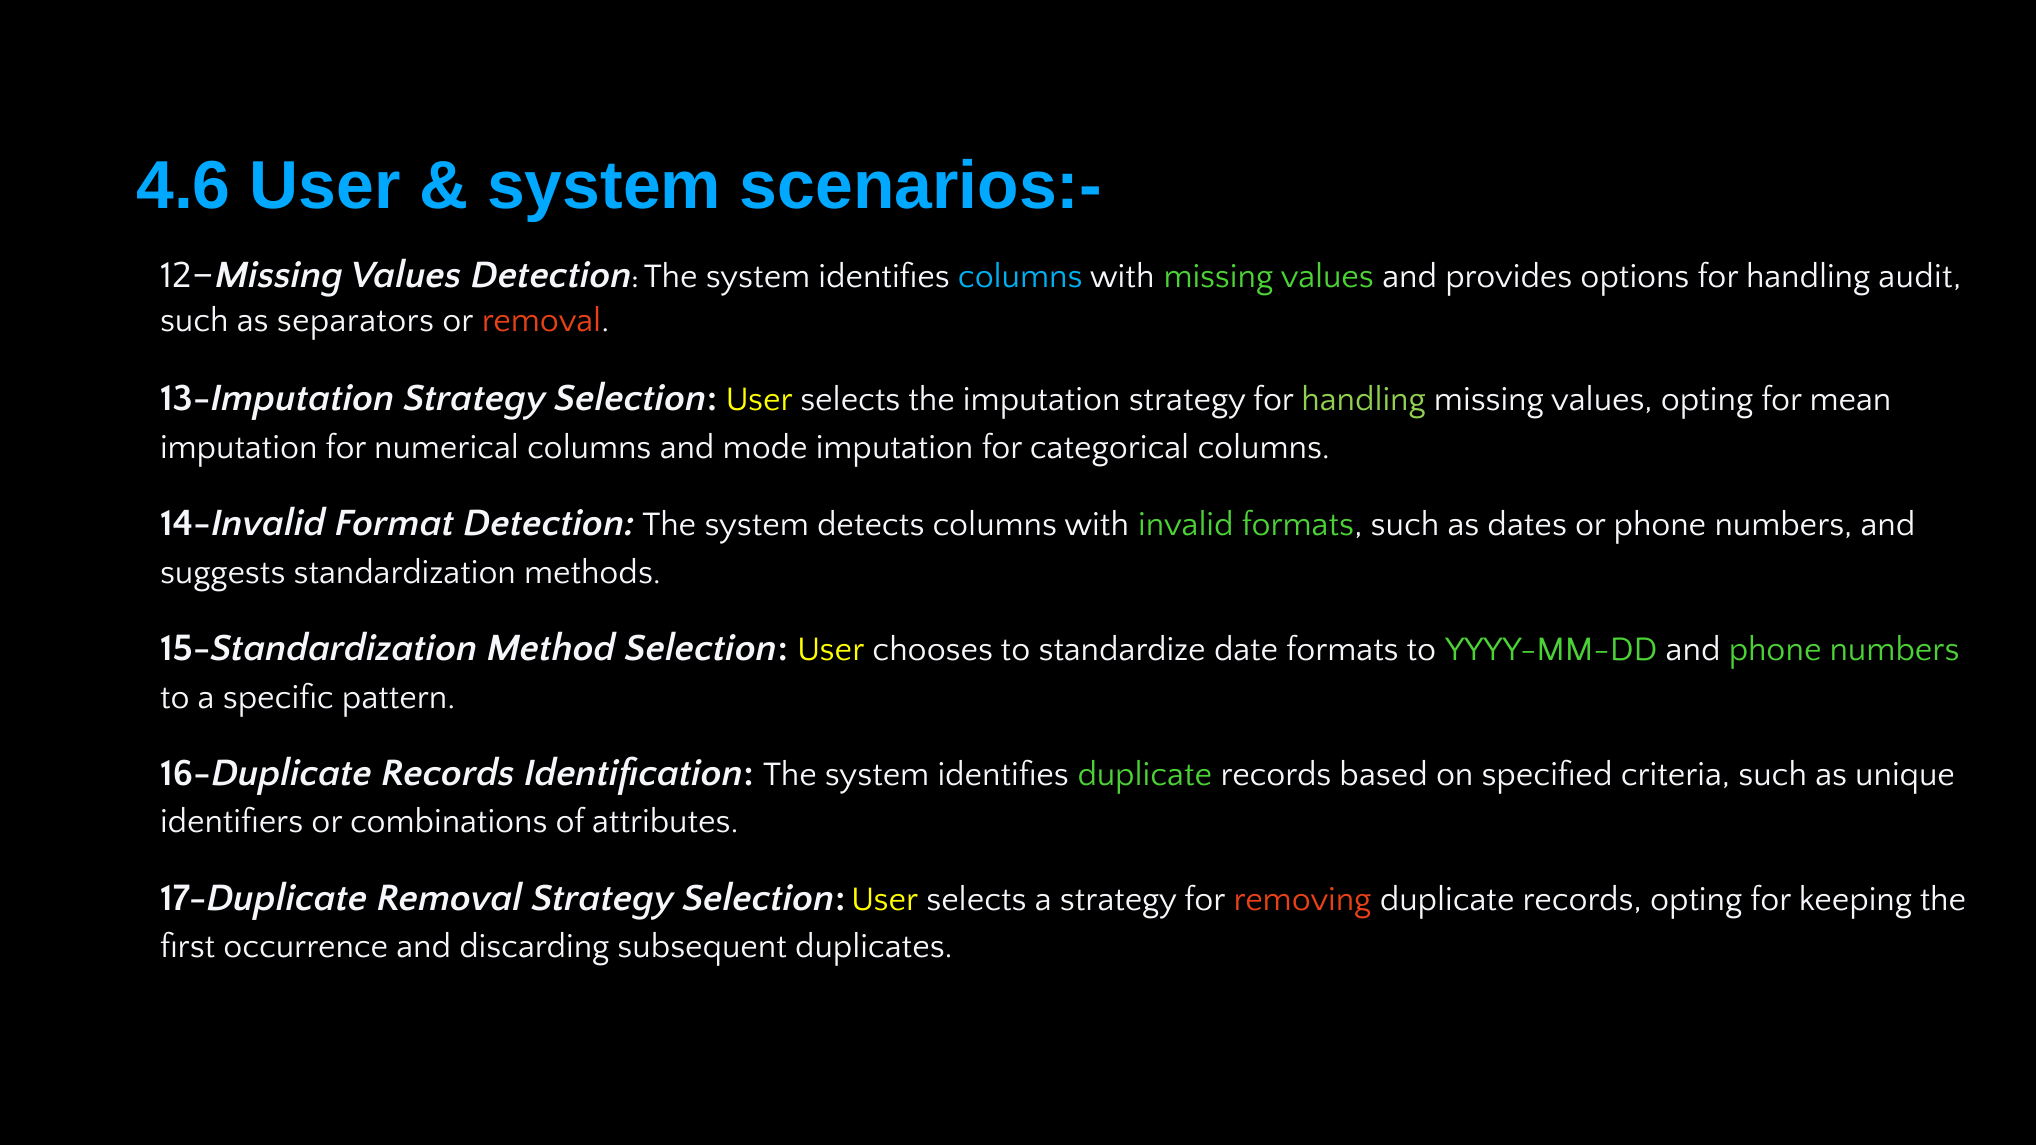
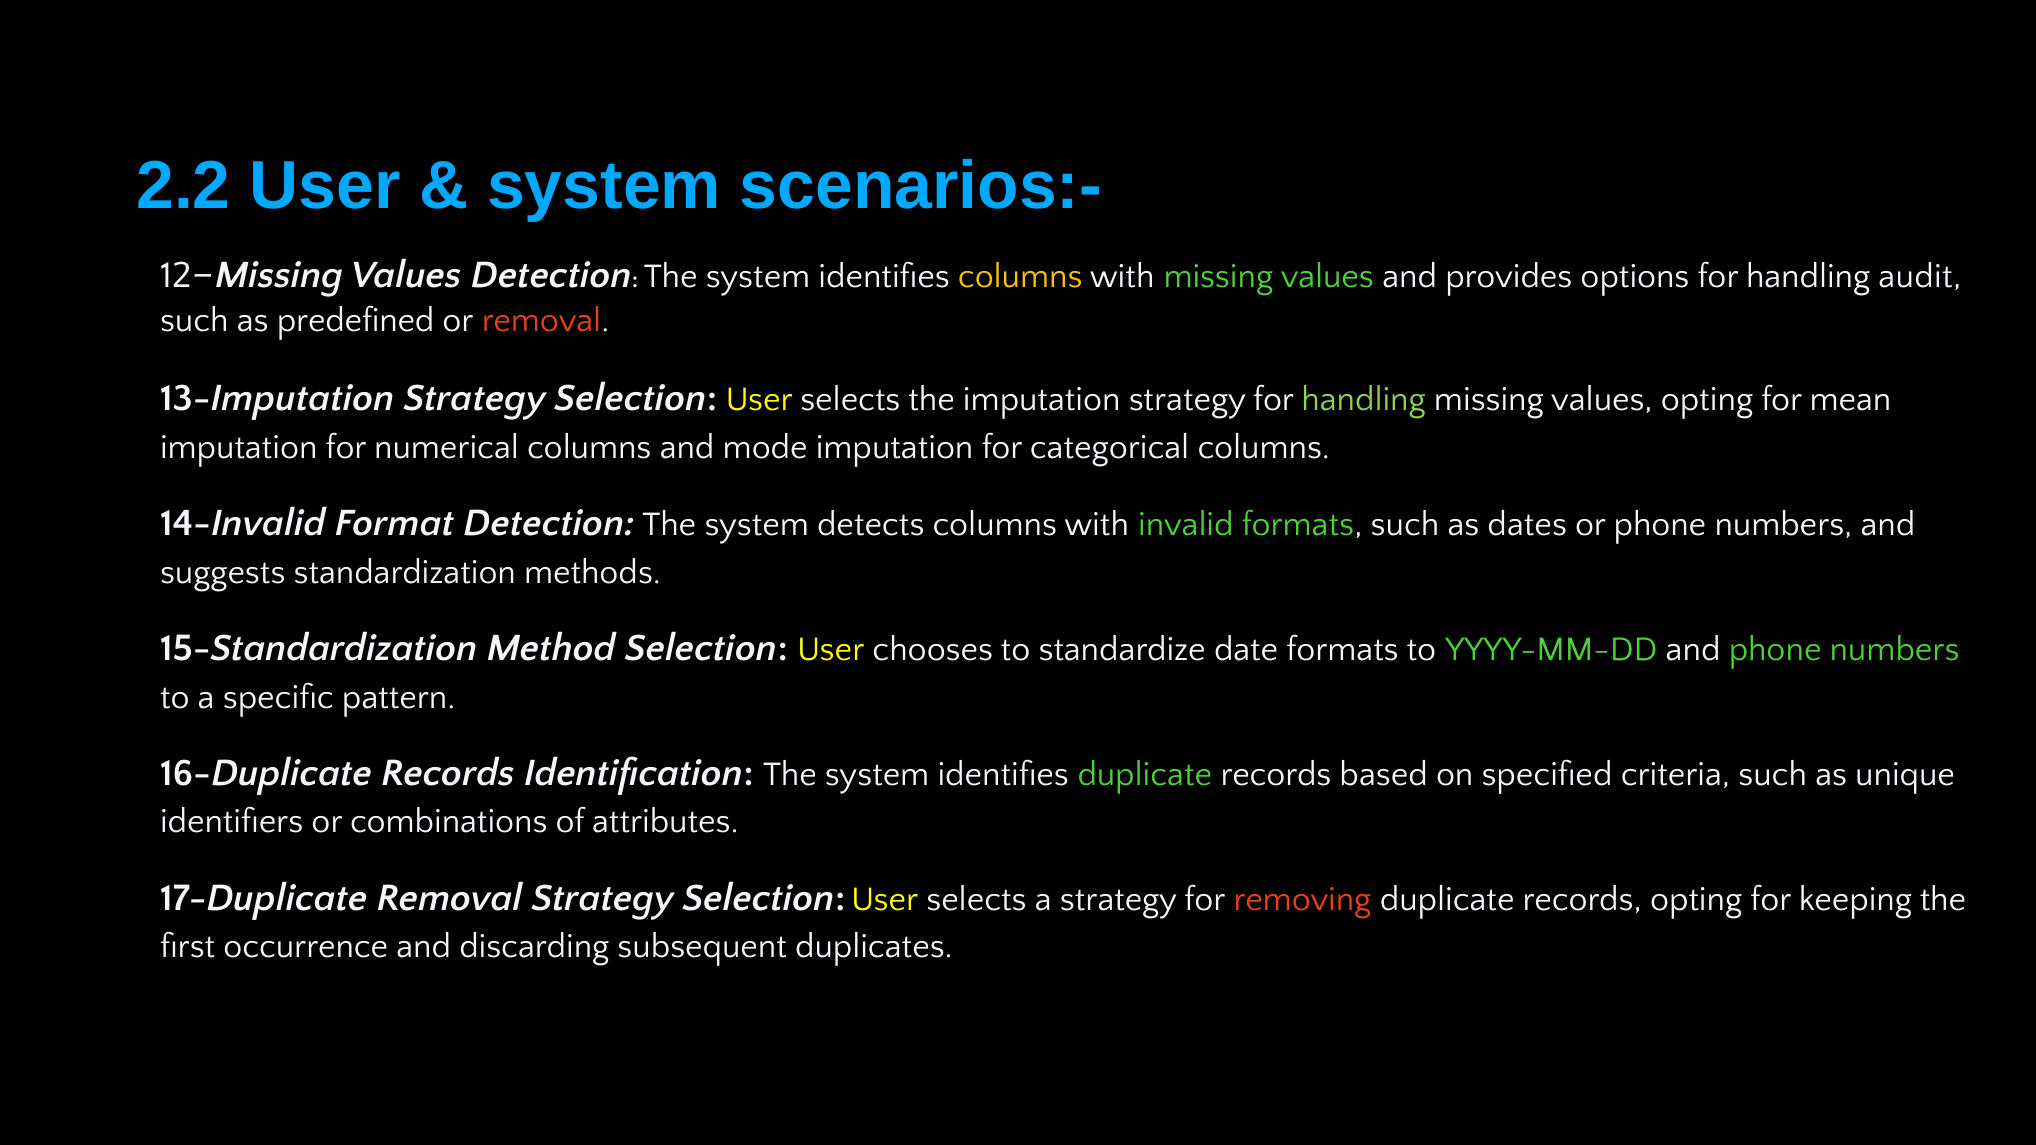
4.6: 4.6 -> 2.2 (184, 187)
columns colour: light blue -> yellow (1020, 276)
separators: separators -> predefined (356, 320)
